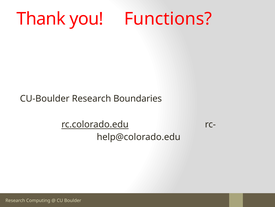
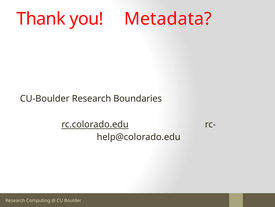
Functions: Functions -> Metadata (168, 19)
